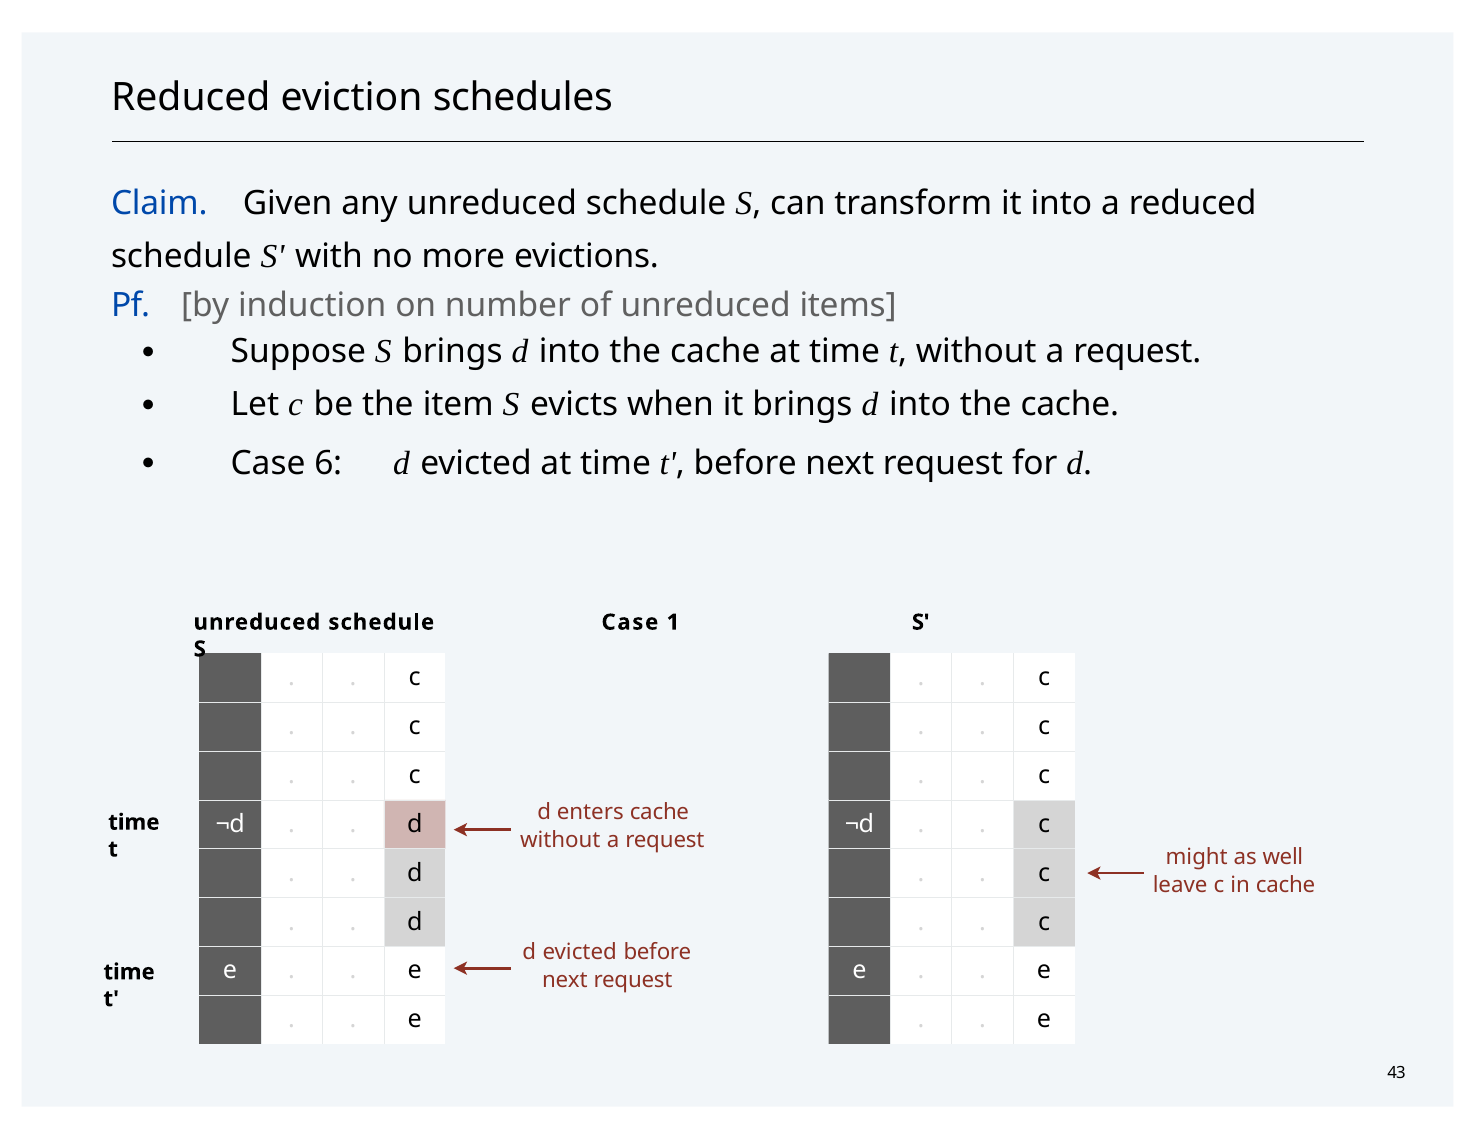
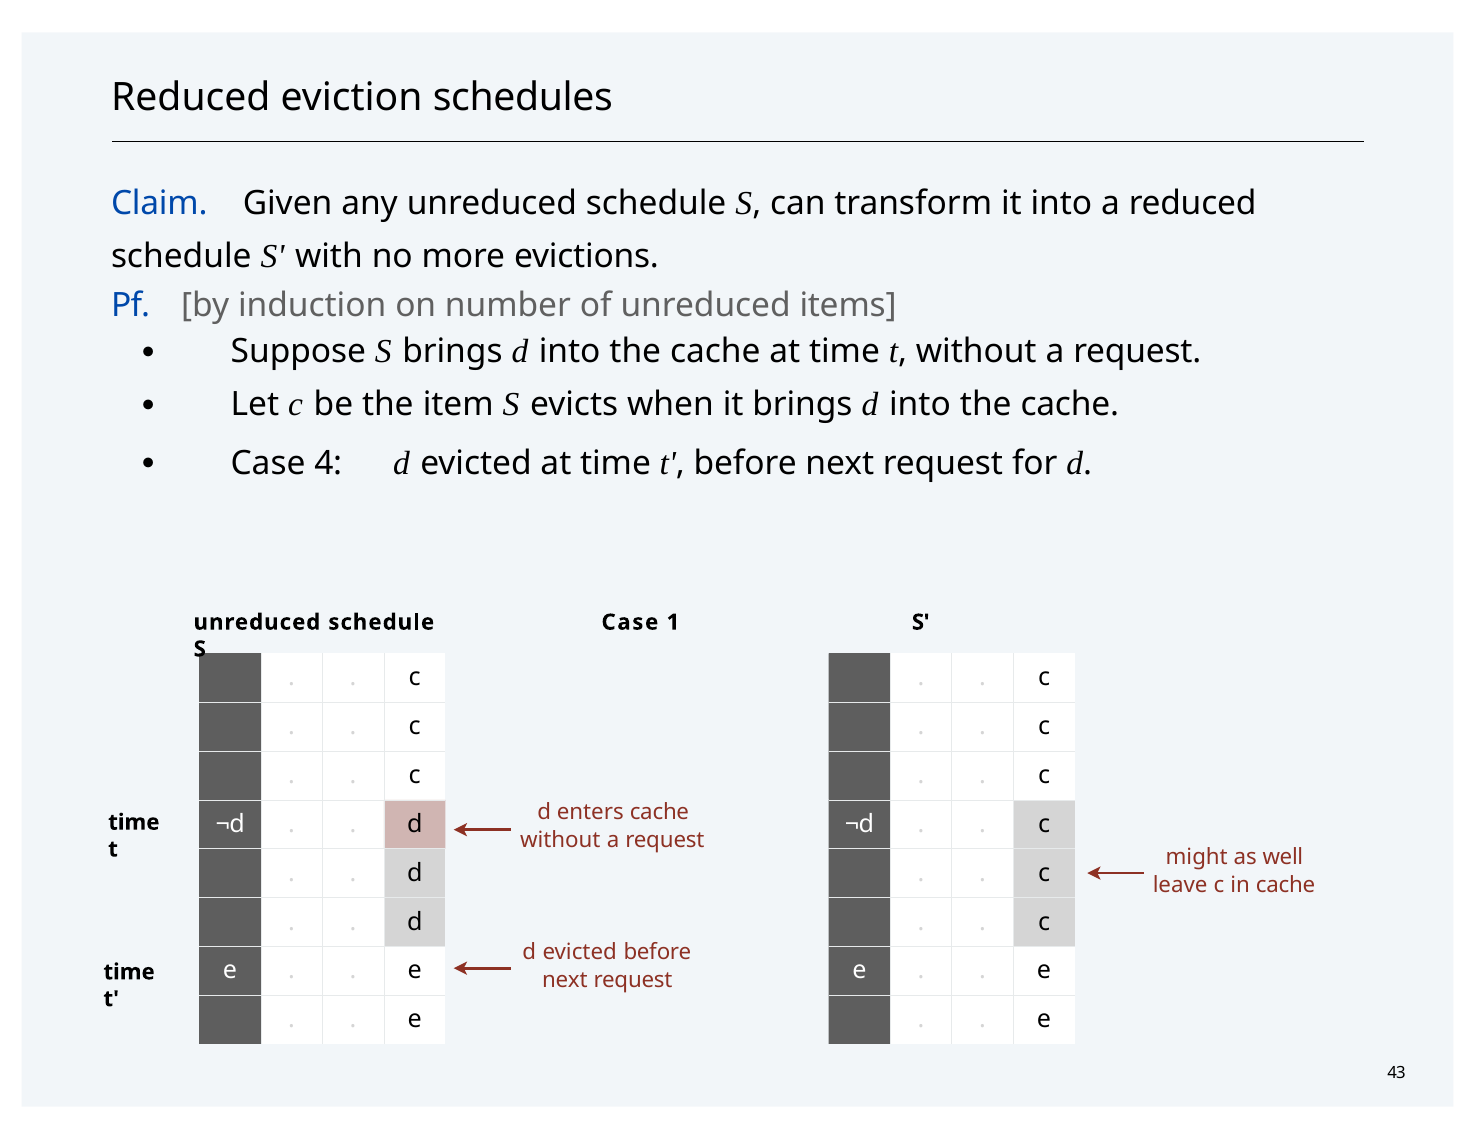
6: 6 -> 4 (328, 463)
